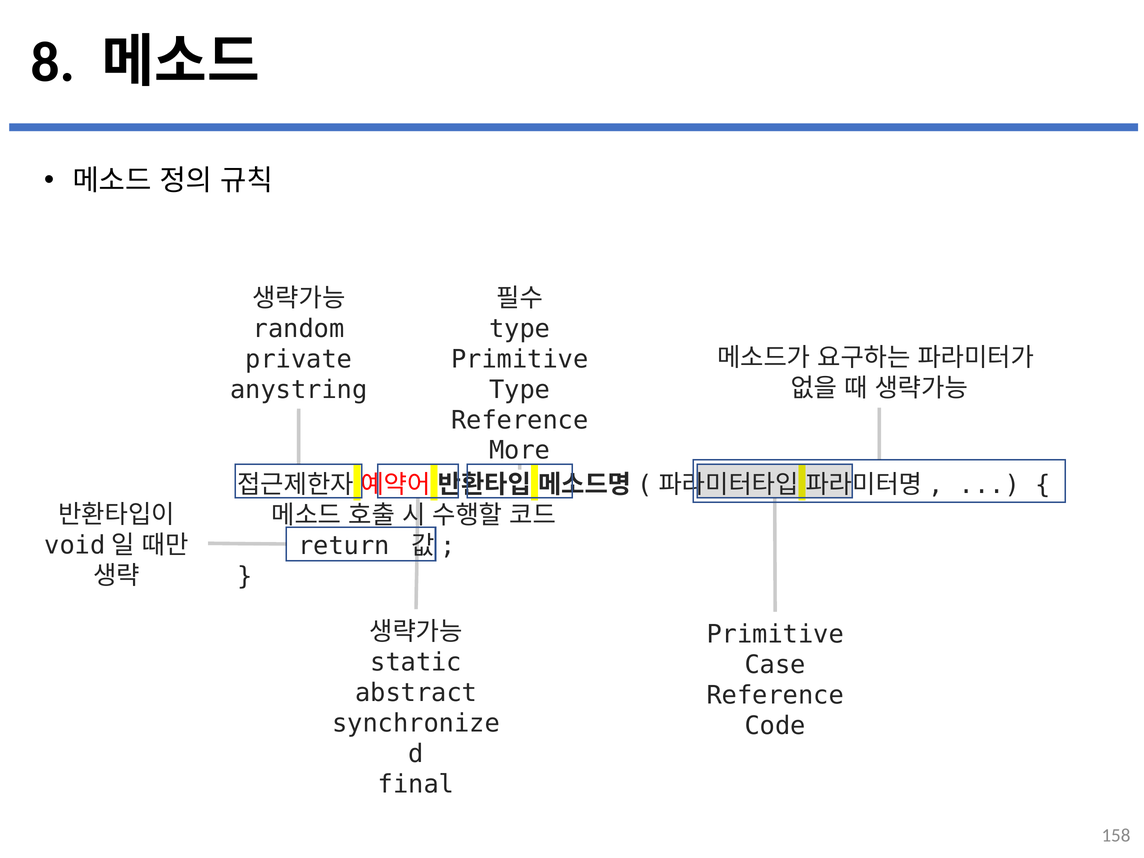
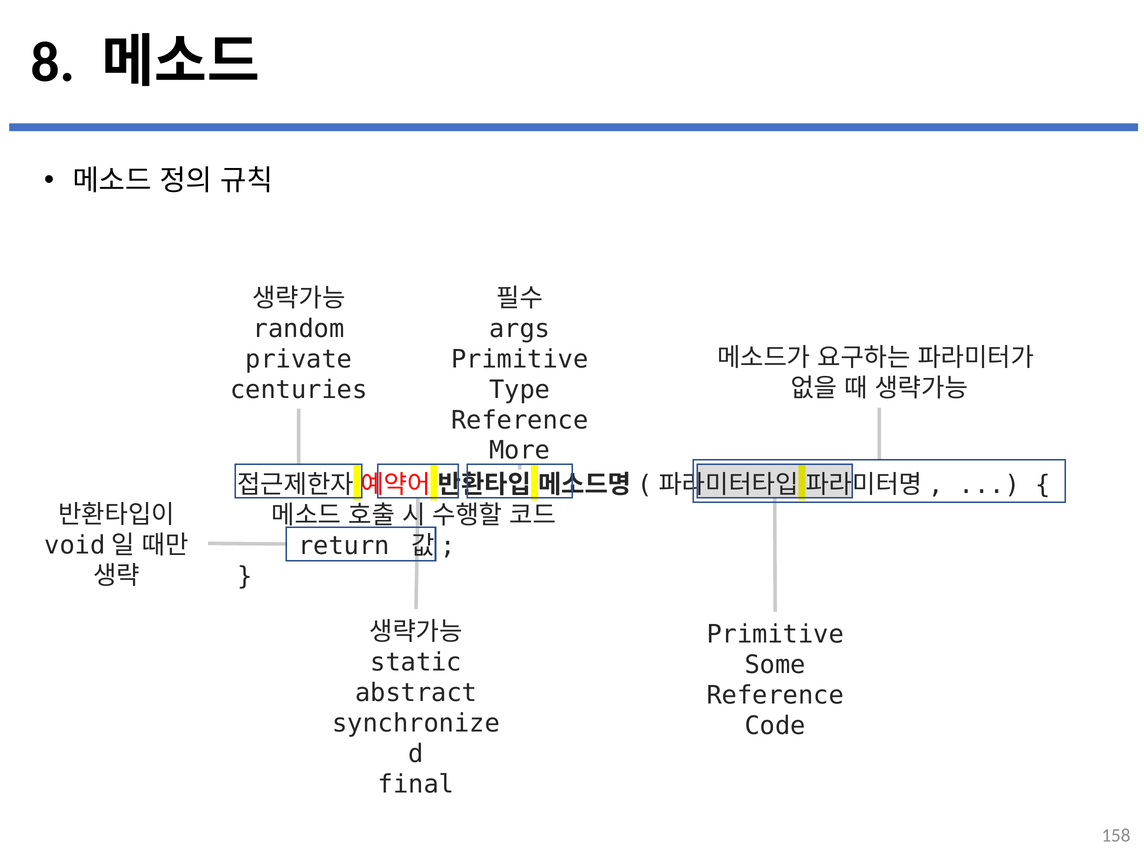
type: type -> args (520, 329)
anystring: anystring -> centuries (299, 390)
Case: Case -> Some (775, 665)
